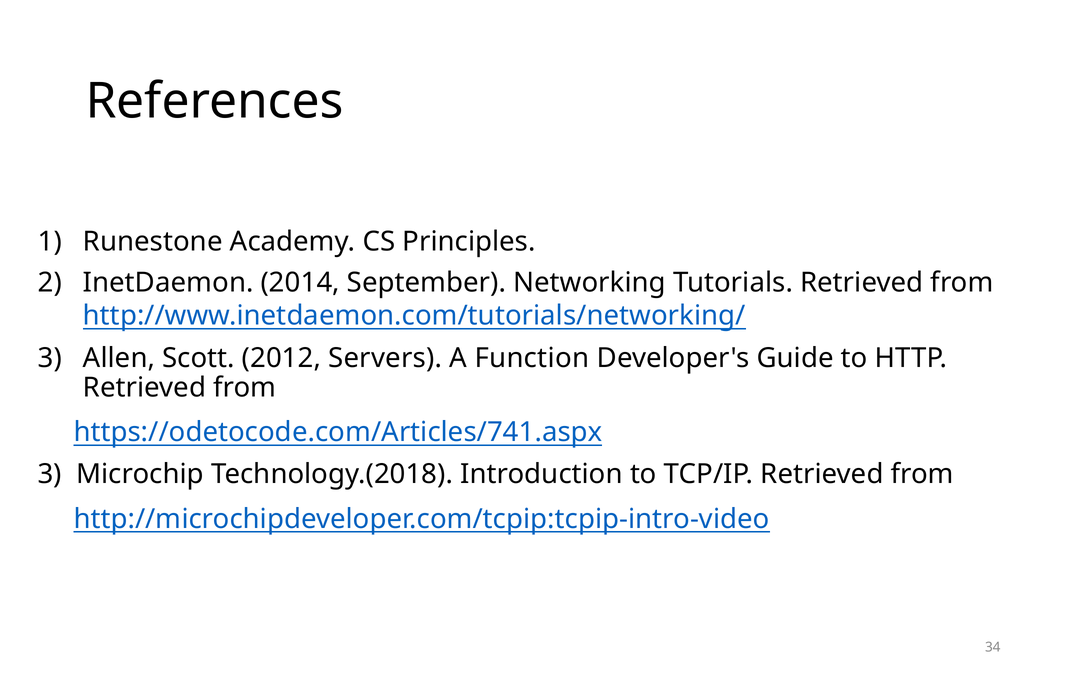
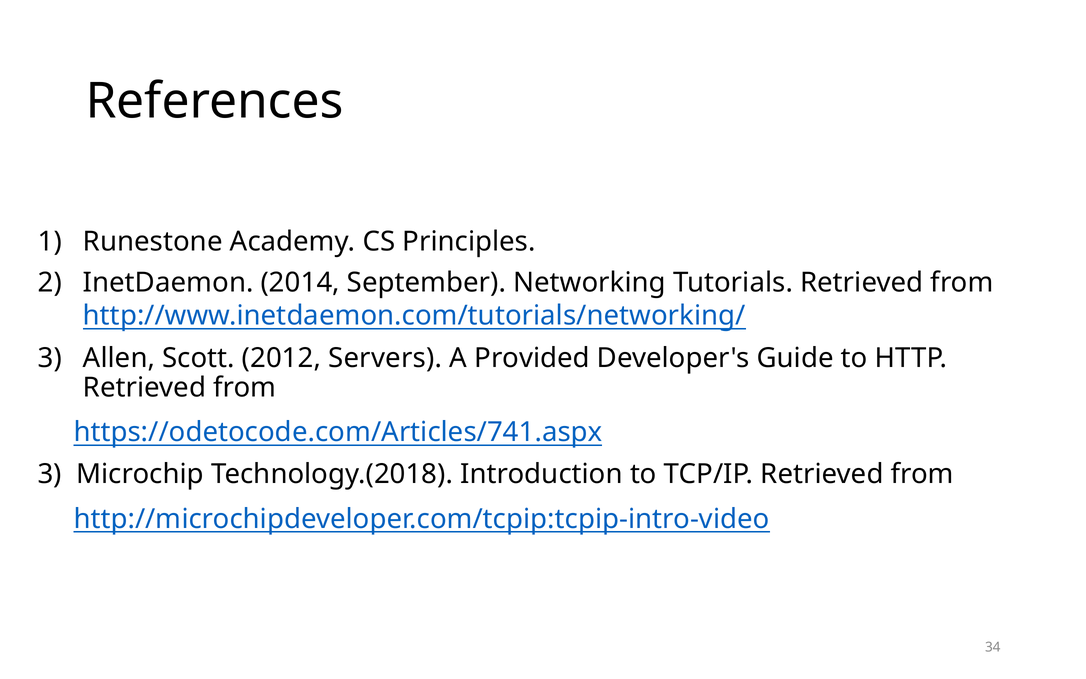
Function: Function -> Provided (532, 358)
